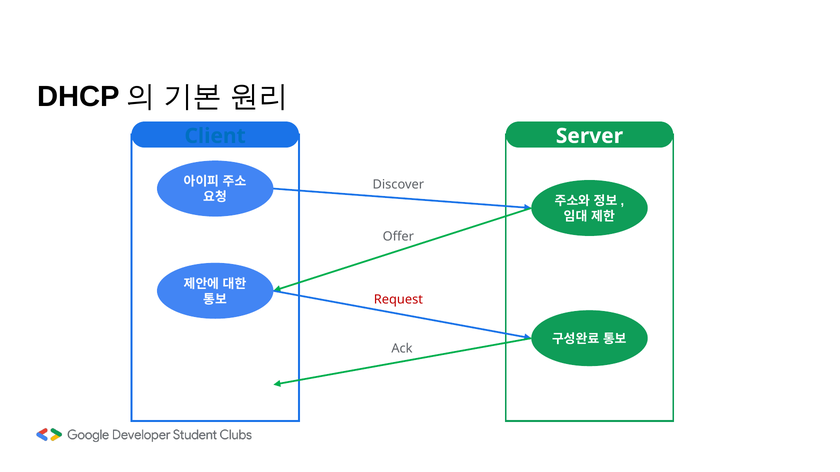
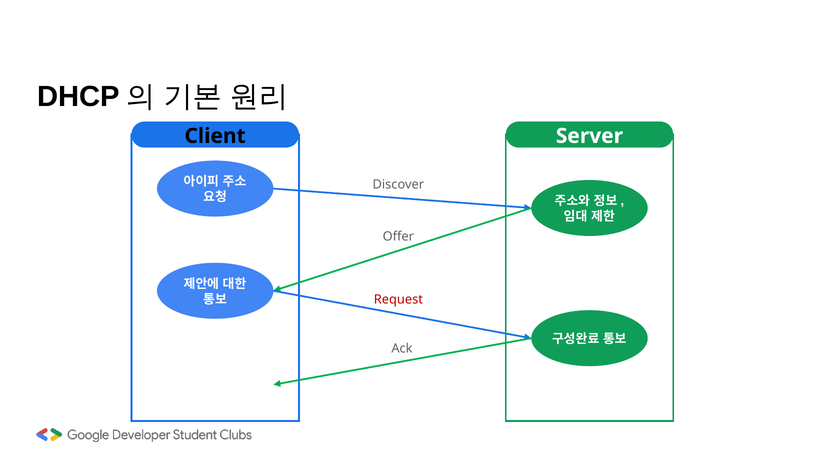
Client colour: blue -> black (215, 136)
